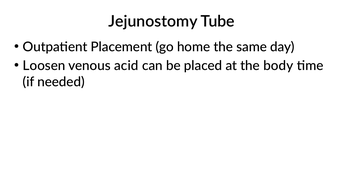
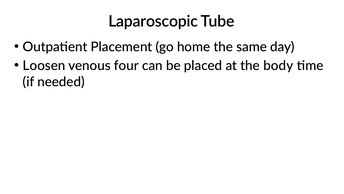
Jejunostomy: Jejunostomy -> Laparoscopic (153, 21)
acid: acid -> four (126, 66)
